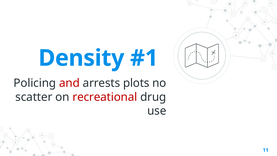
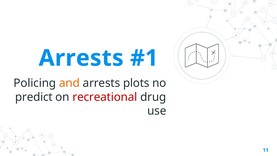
Density: Density -> Arrests (81, 58)
and colour: red -> orange (69, 83)
scatter: scatter -> predict (34, 97)
